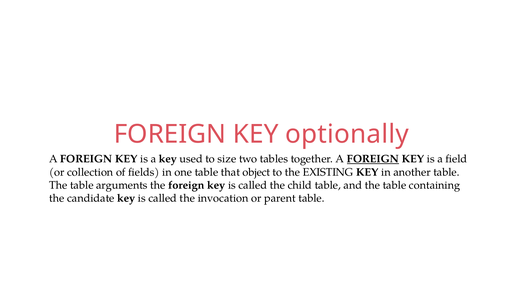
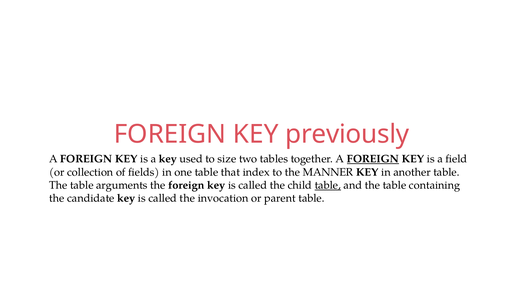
optionally: optionally -> previously (347, 134)
object: object -> index (256, 172)
EXISTING: EXISTING -> MANNER (328, 172)
table underline: none -> present (328, 185)
